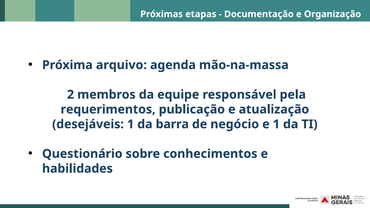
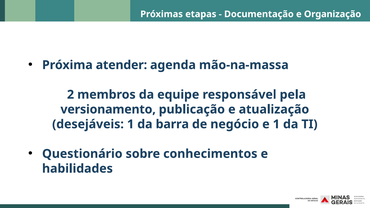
arquivo: arquivo -> atender (121, 65)
requerimentos: requerimentos -> versionamento (108, 109)
